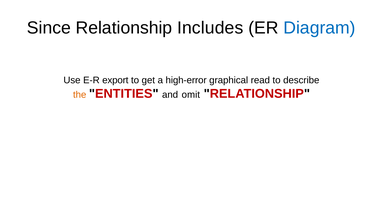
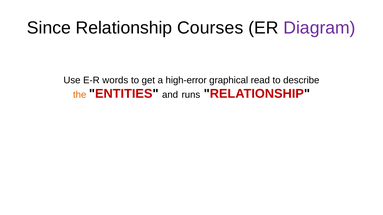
Includes: Includes -> Courses (210, 28)
Diagram colour: blue -> purple (320, 28)
export: export -> words (115, 80)
omit: omit -> runs (191, 95)
